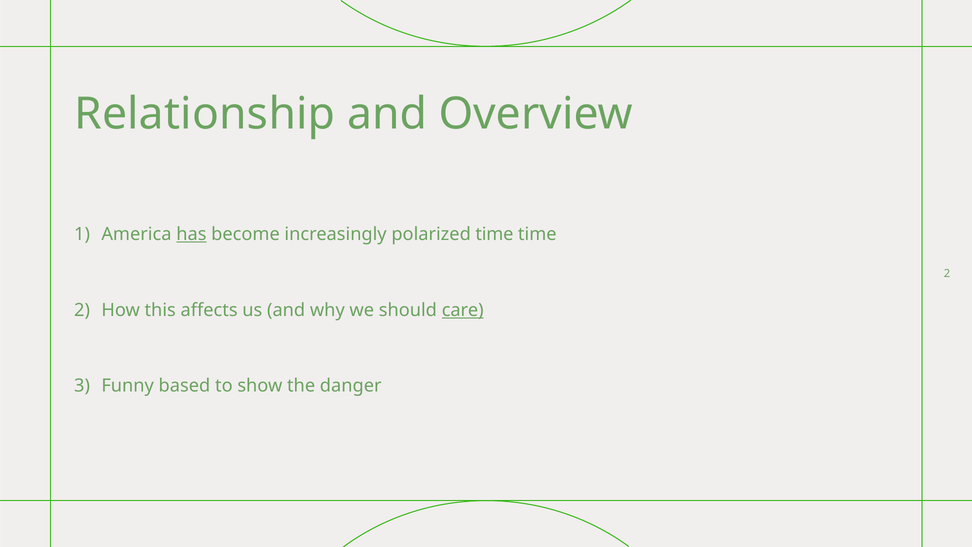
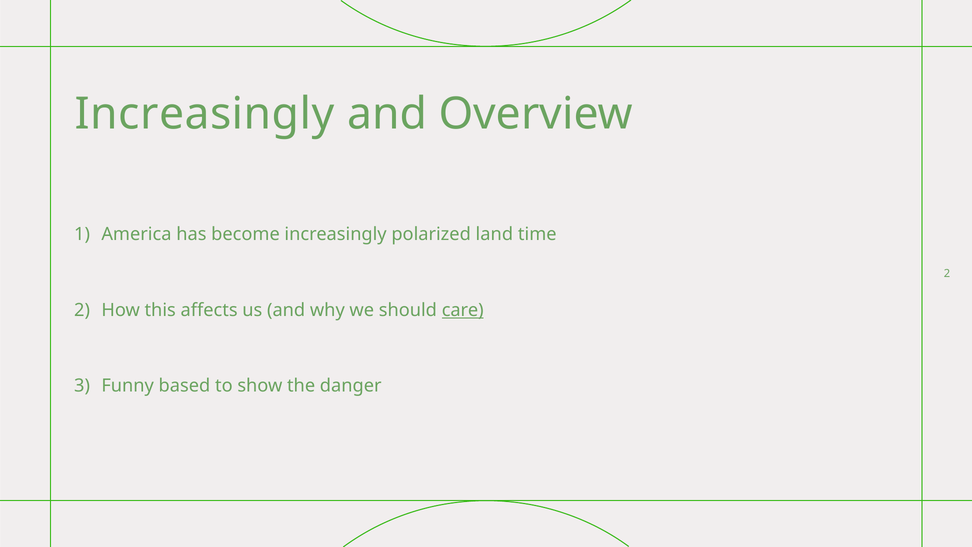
Relationship: Relationship -> Increasingly (205, 114)
has underline: present -> none (191, 234)
polarized time: time -> land (494, 234)
